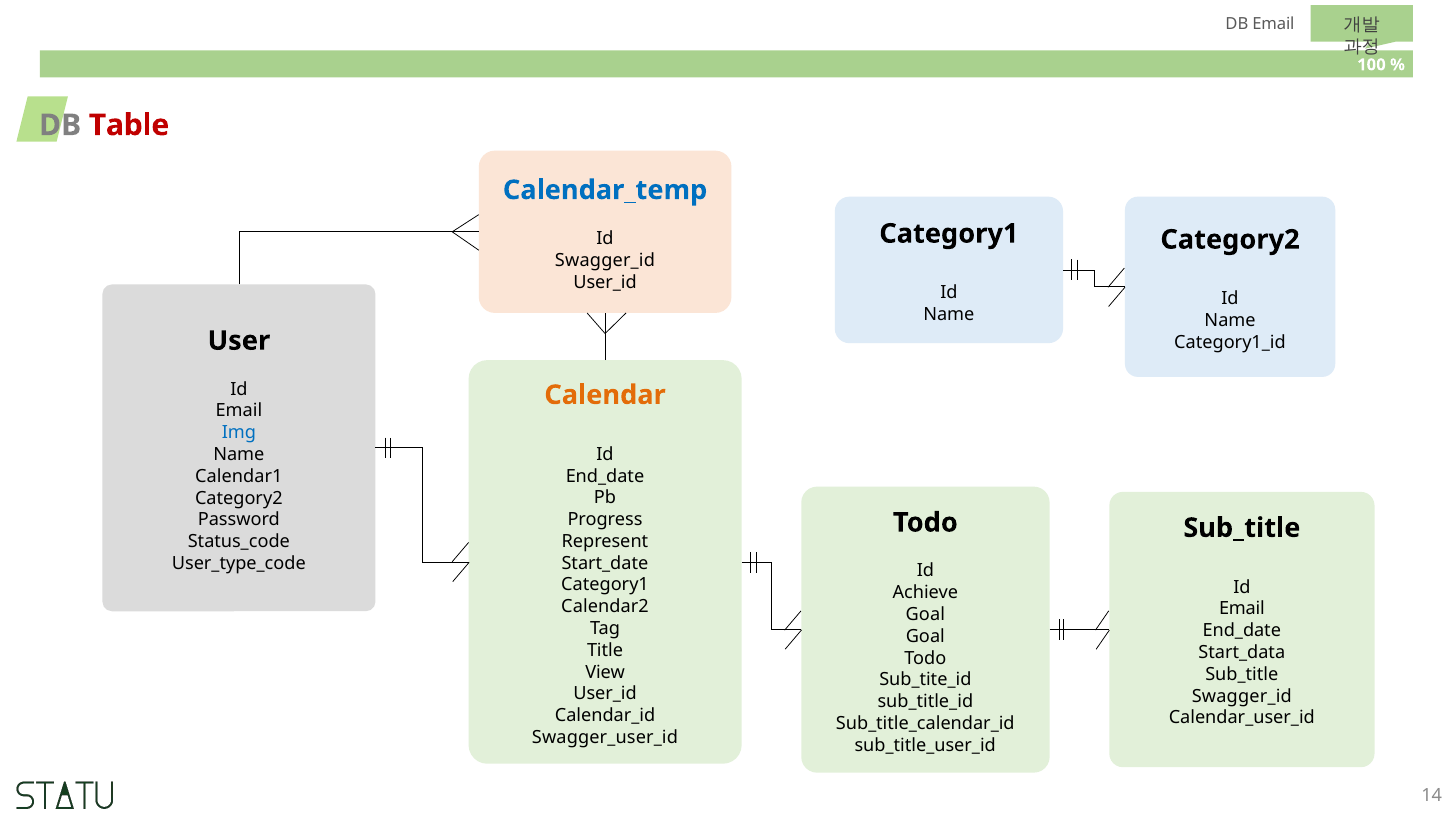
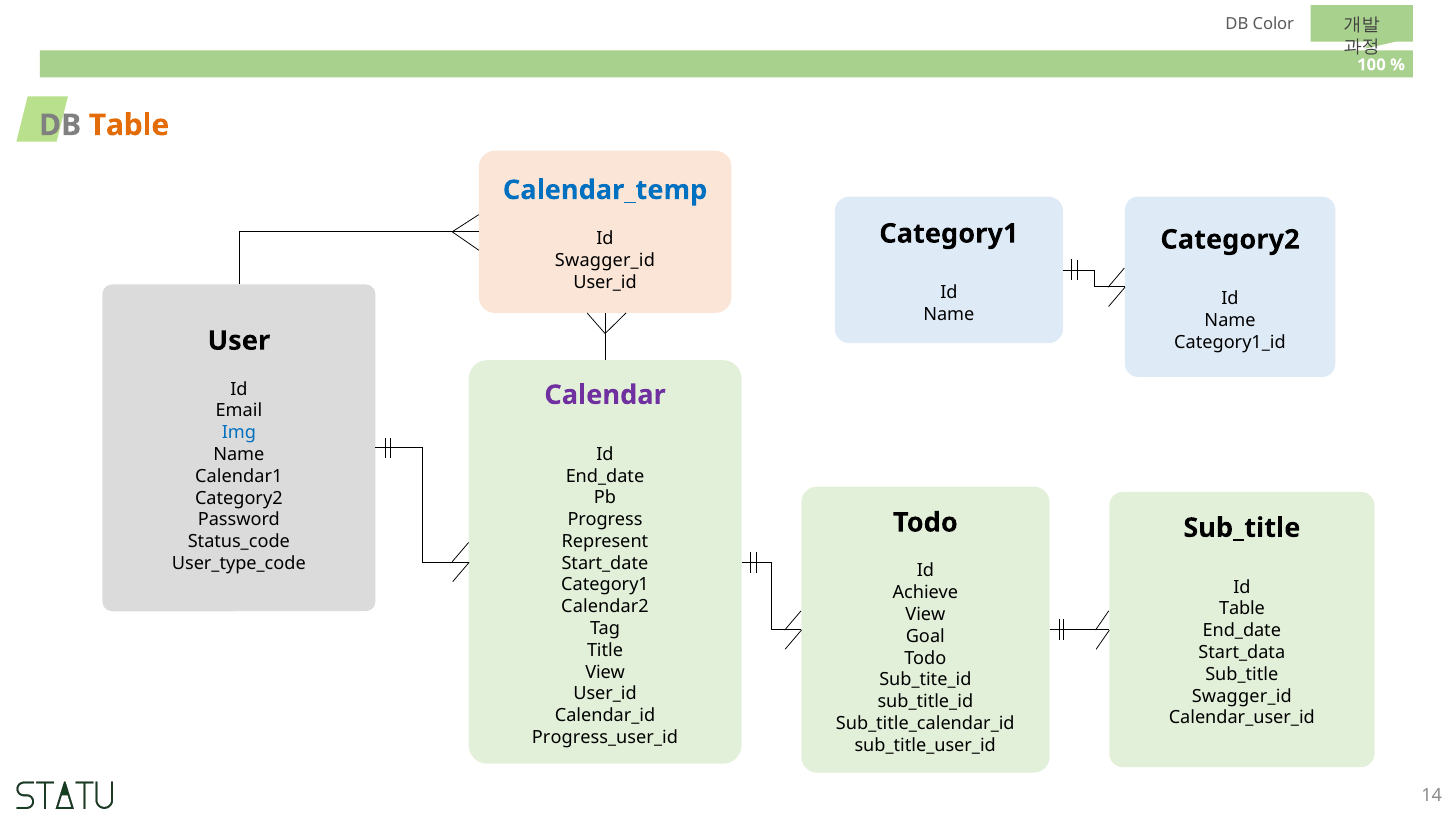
DB Email: Email -> Color (1273, 24)
Table colour: red -> orange (129, 125)
Calendar colour: orange -> purple (605, 395)
Email: Email -> Table (1242, 609)
Goal: Goal -> View (925, 615)
Swagger_user_id: Swagger_user_id -> Progress_user_id (605, 738)
